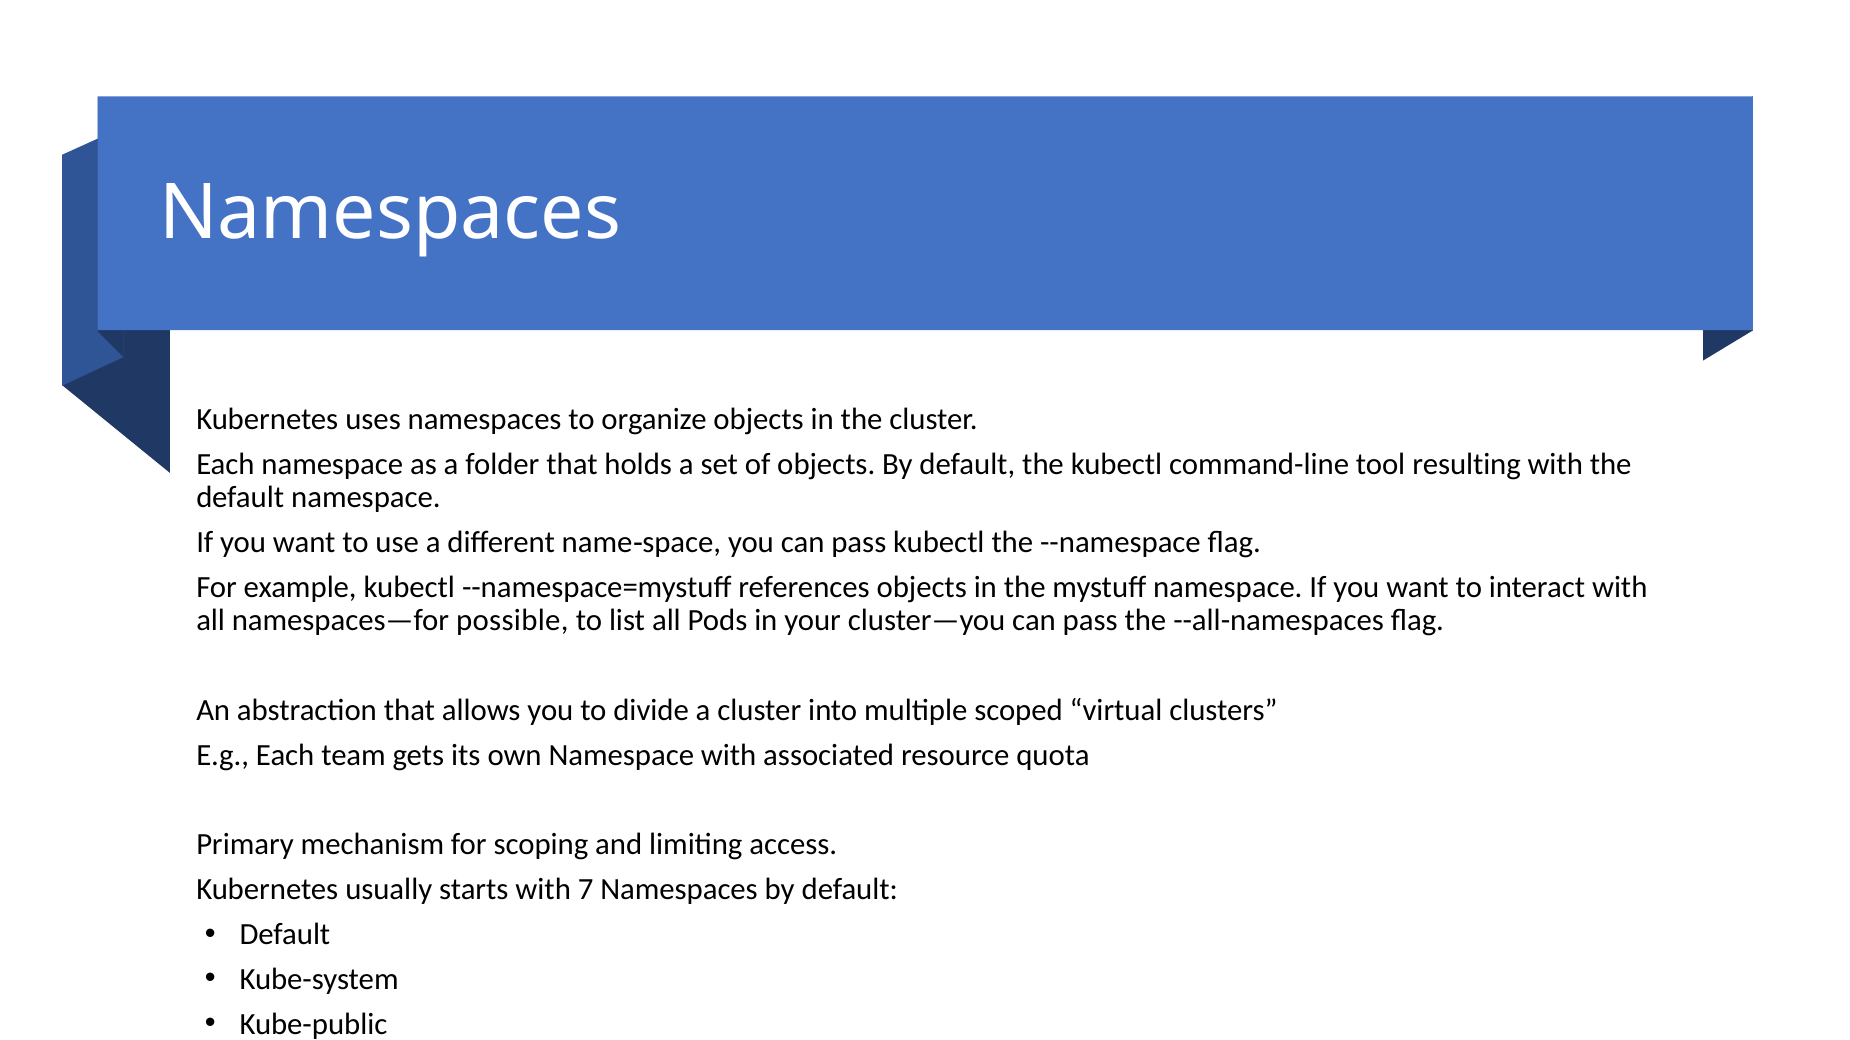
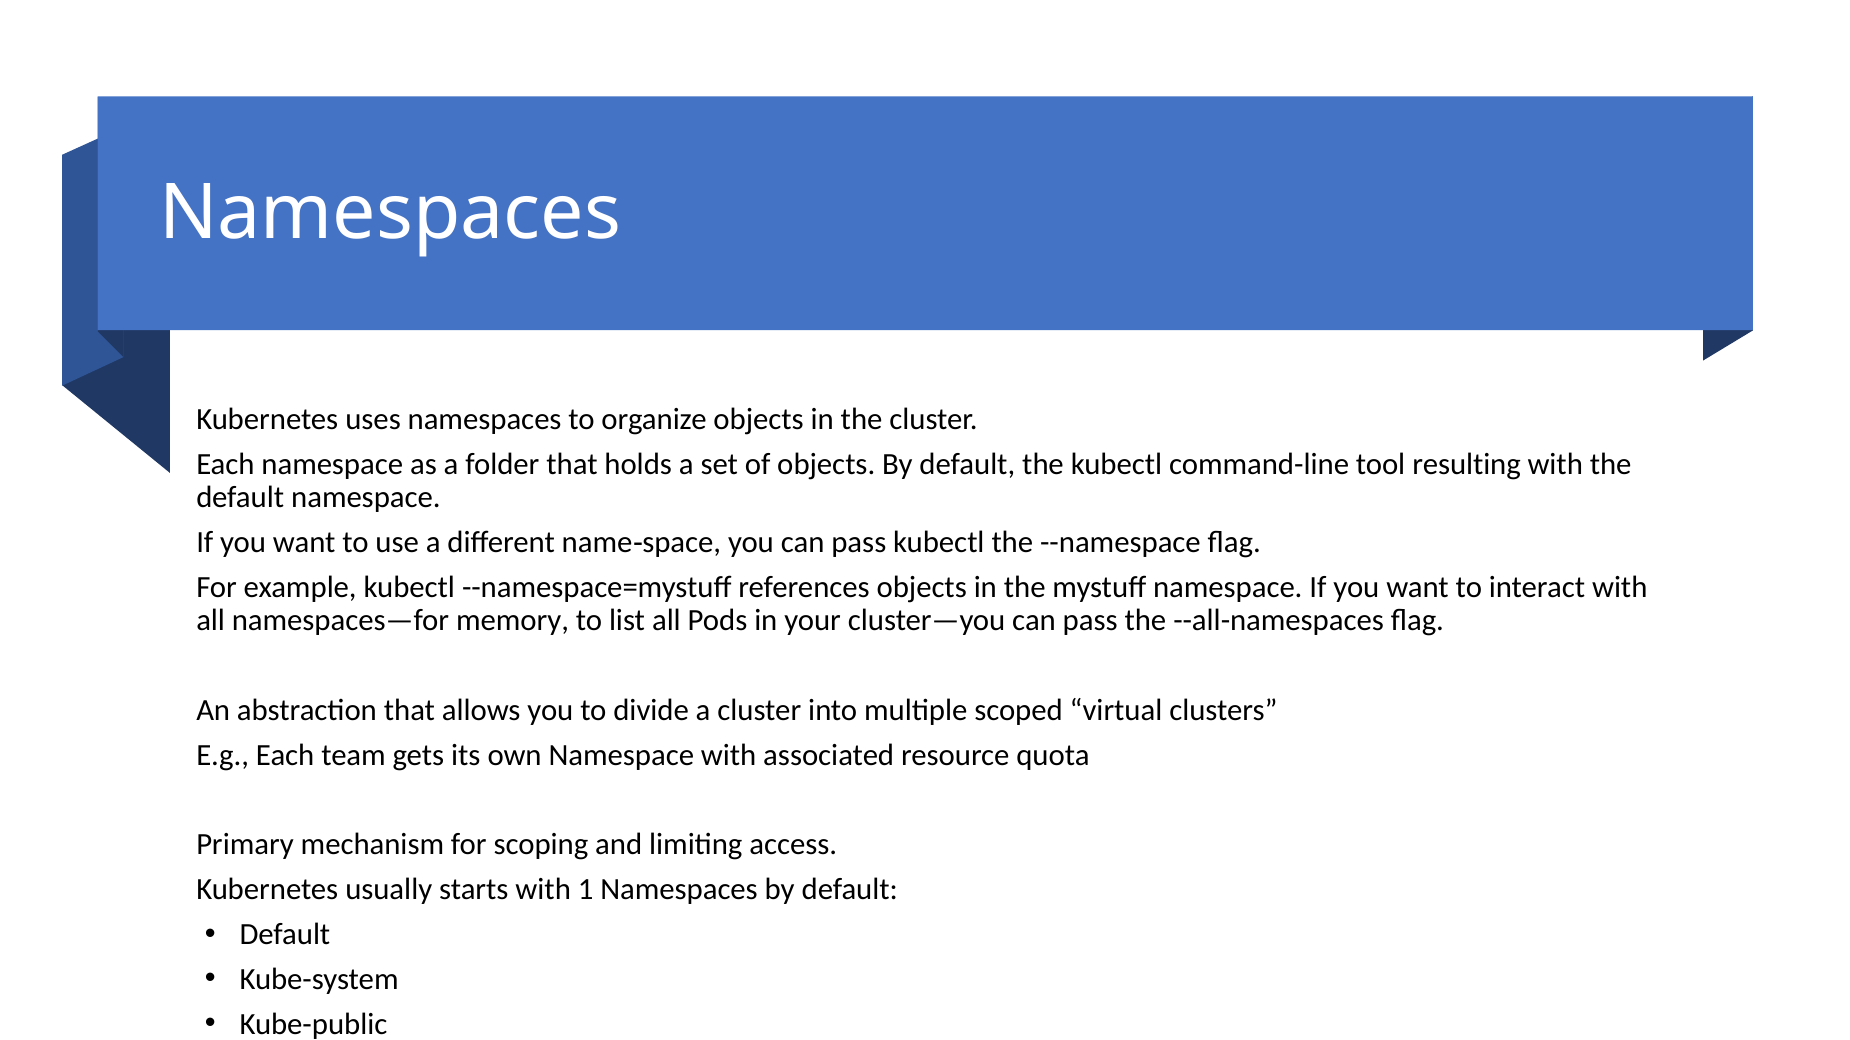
possible: possible -> memory (512, 621)
7: 7 -> 1 (586, 890)
